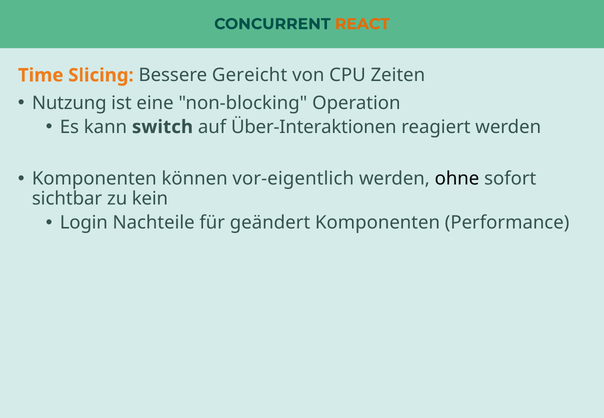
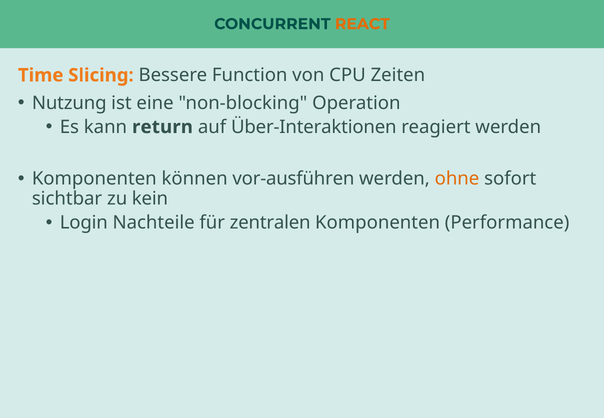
Gereicht: Gereicht -> Function (250, 75)
switch: switch -> return (162, 127)
vor-eigentlich: vor-eigentlich -> vor-ausführen (293, 179)
ohne colour: black -> orange (457, 179)
geändert: geändert -> zentralen (270, 223)
